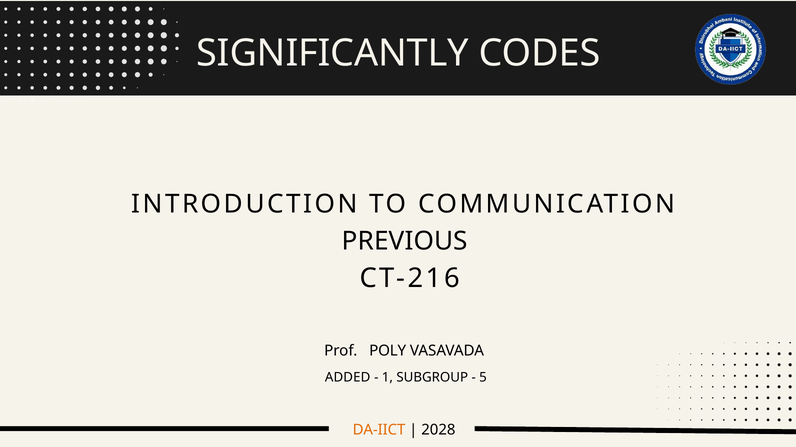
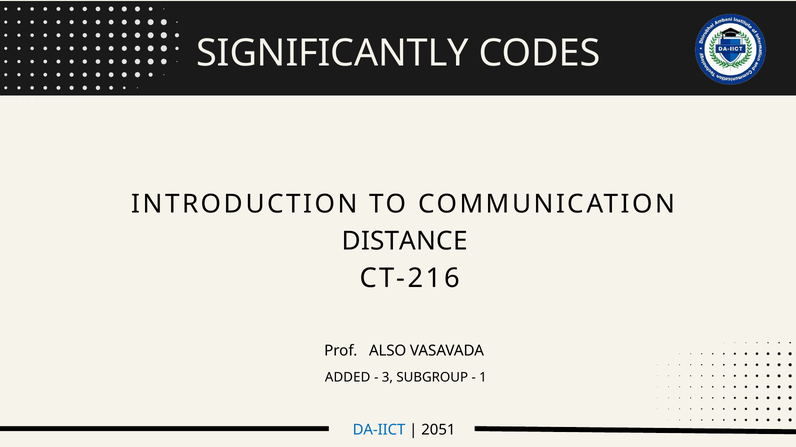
PREVIOUS: PREVIOUS -> DISTANCE (405, 241)
POLY: POLY -> ALSO (388, 351)
1: 1 -> 3 (387, 378)
5: 5 -> 1 (483, 378)
DA-IICT colour: orange -> blue (379, 431)
2028: 2028 -> 2051 (438, 431)
